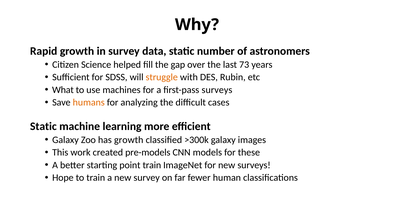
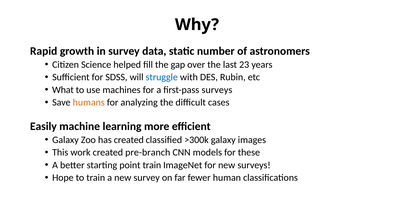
73: 73 -> 23 (244, 65)
struggle colour: orange -> blue (162, 77)
Static: Static -> Easily (43, 127)
has growth: growth -> created (129, 140)
pre-models: pre-models -> pre-branch (148, 153)
